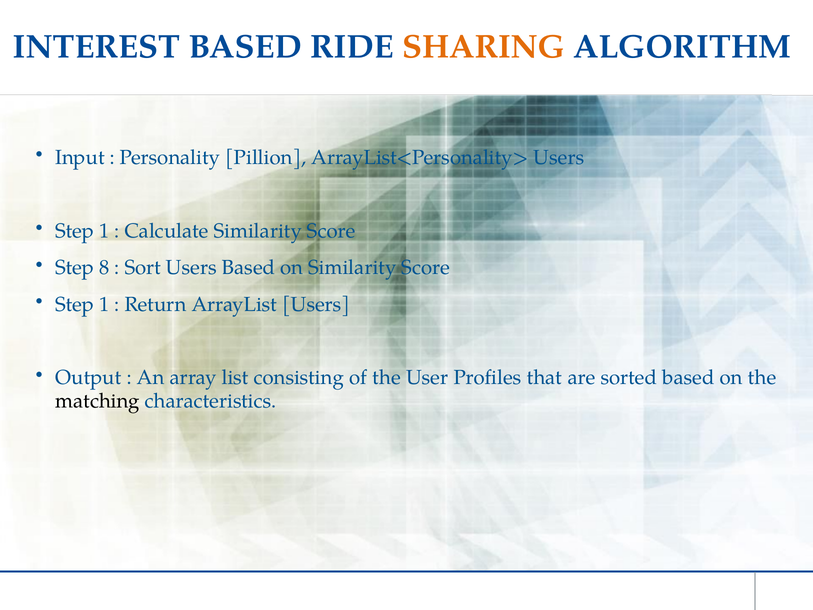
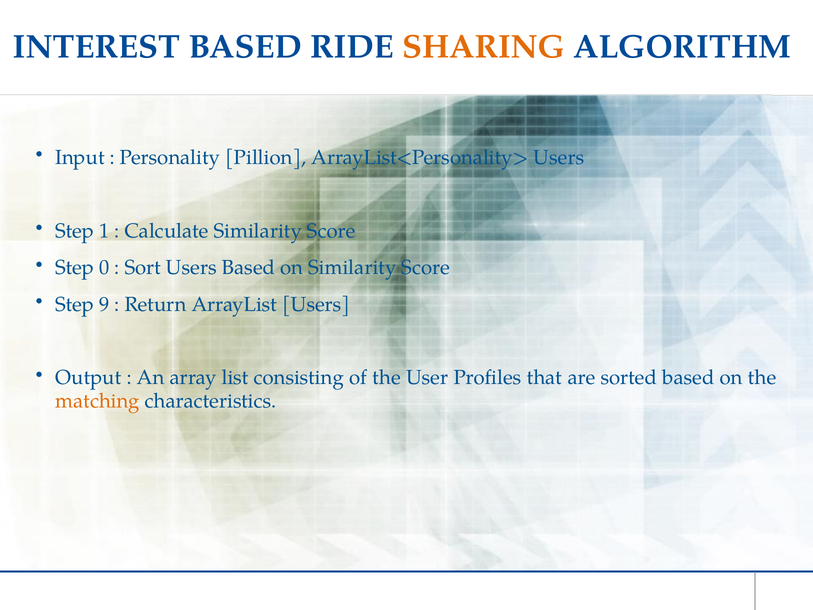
8: 8 -> 0 (104, 268)
1: 1 -> 9 (104, 304)
matching colour: black -> orange (98, 401)
